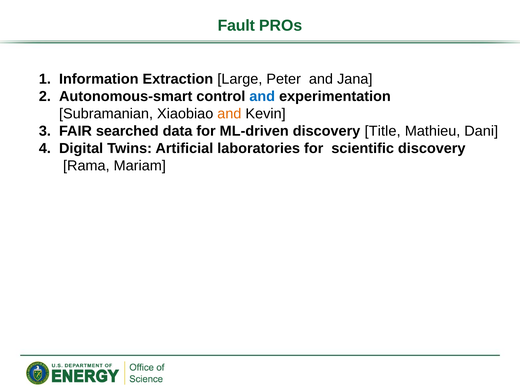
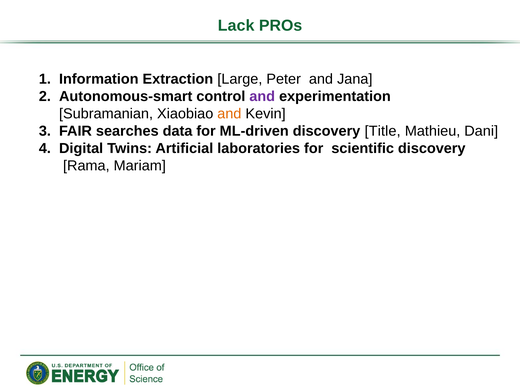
Fault: Fault -> Lack (236, 26)
and colour: blue -> purple (262, 96)
searched: searched -> searches (127, 131)
